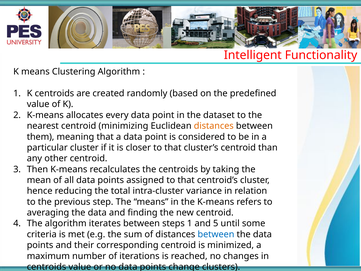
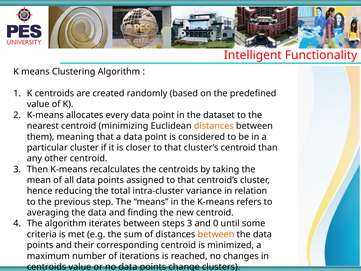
steps 1: 1 -> 3 (190, 223)
5: 5 -> 0 (216, 223)
between colour: blue -> orange (216, 234)
